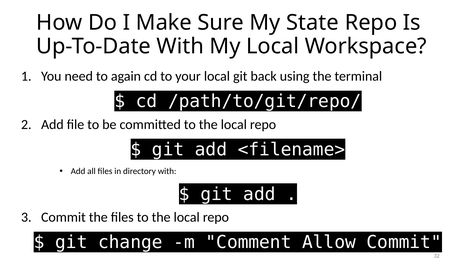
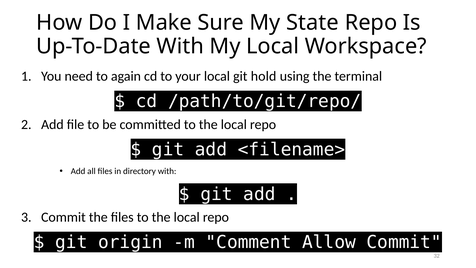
back: back -> hold (264, 76)
change: change -> origin (130, 242)
